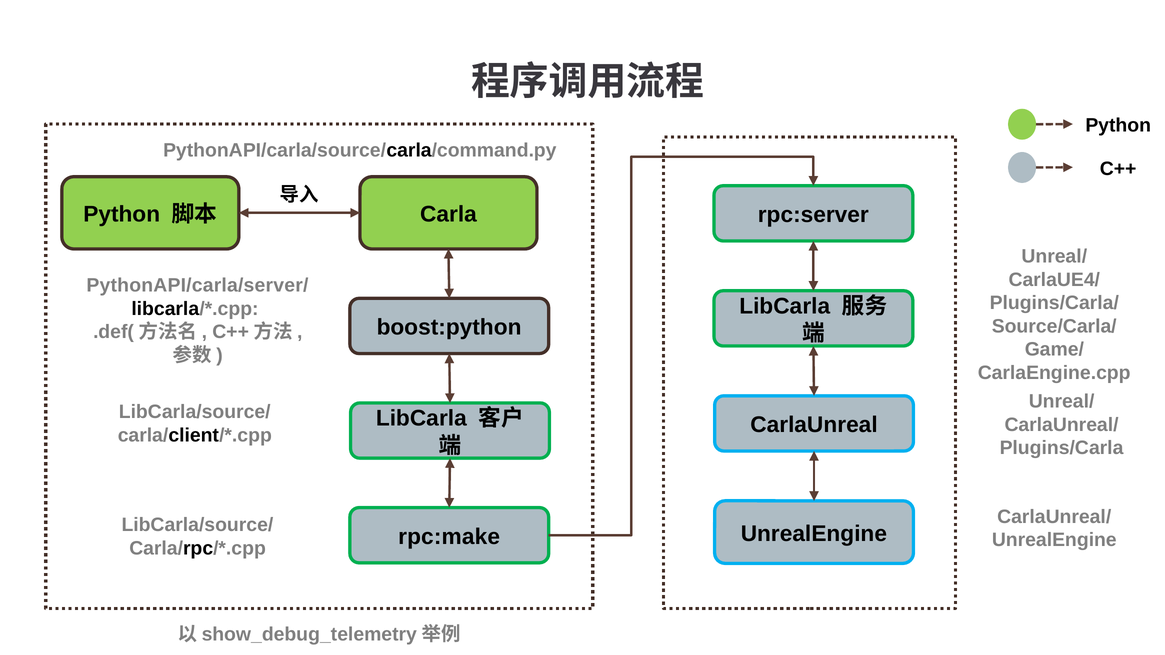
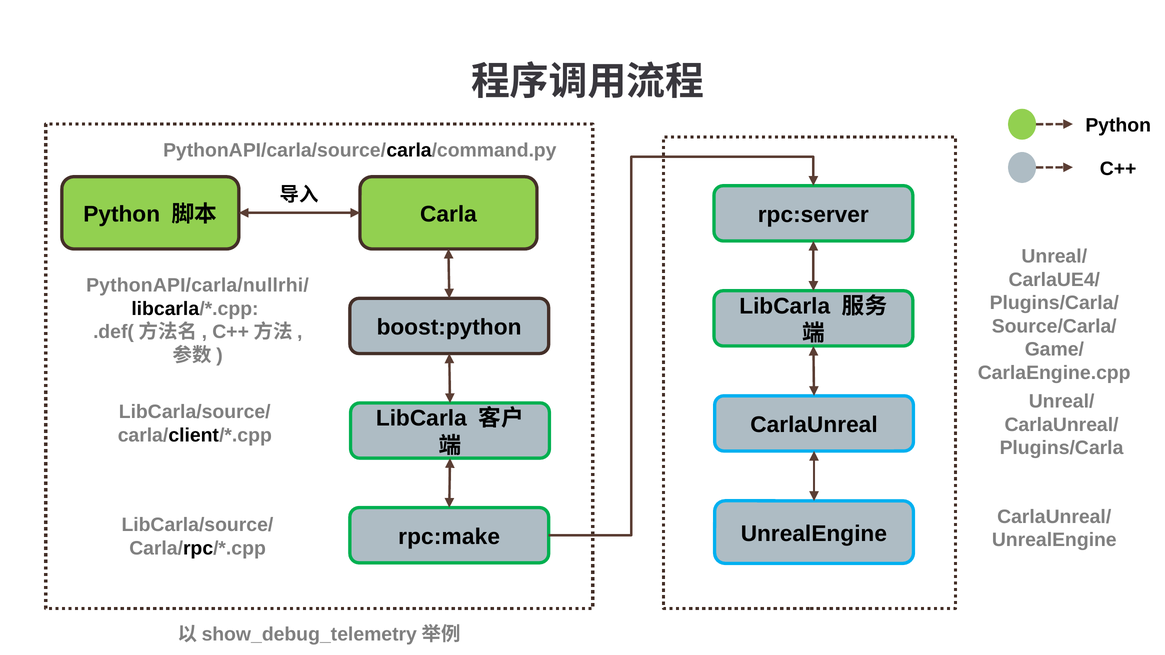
PythonAPI/carla/server/: PythonAPI/carla/server/ -> PythonAPI/carla/nullrhi/ (197, 285)
